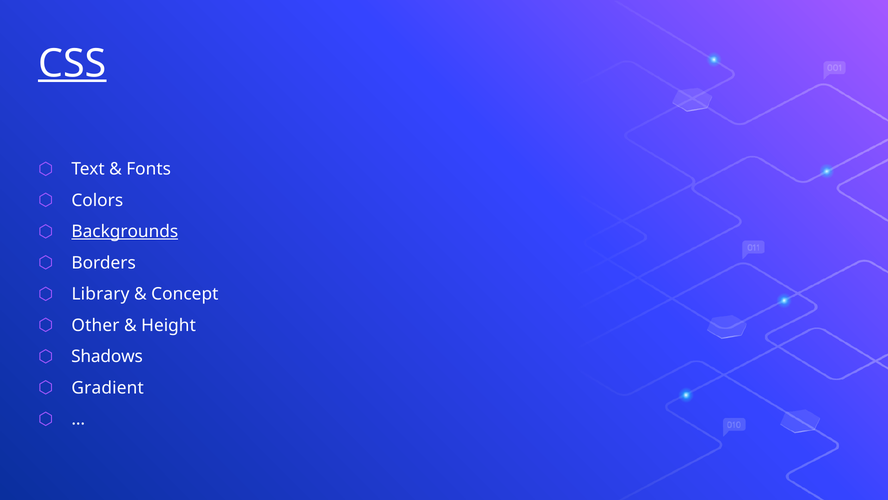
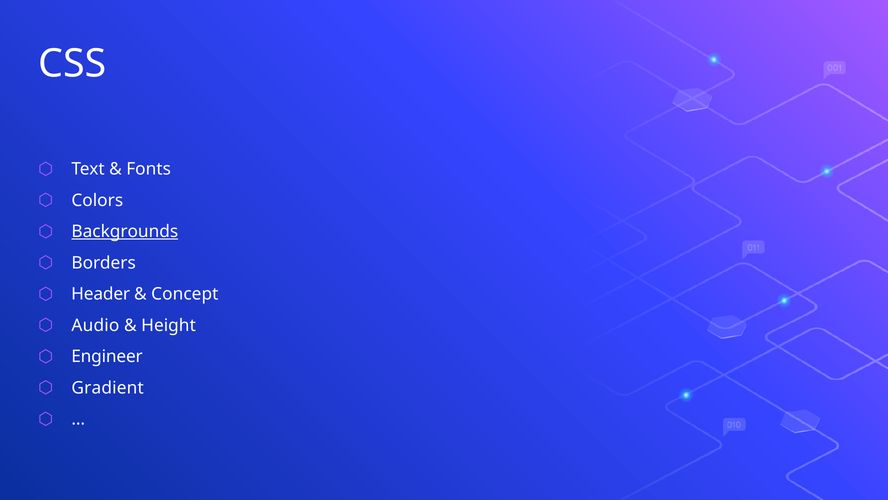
CSS underline: present -> none (72, 64)
Library: Library -> Header (101, 294)
Other: Other -> Audio (95, 325)
Shadows: Shadows -> Engineer (107, 356)
